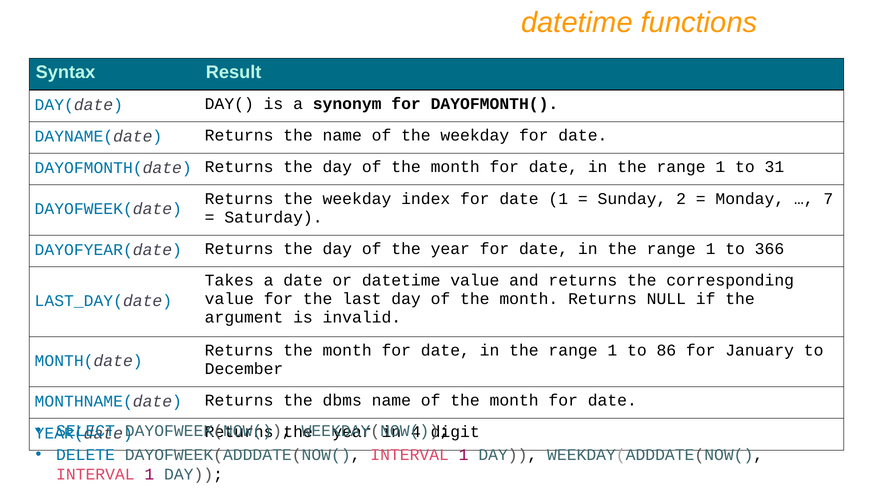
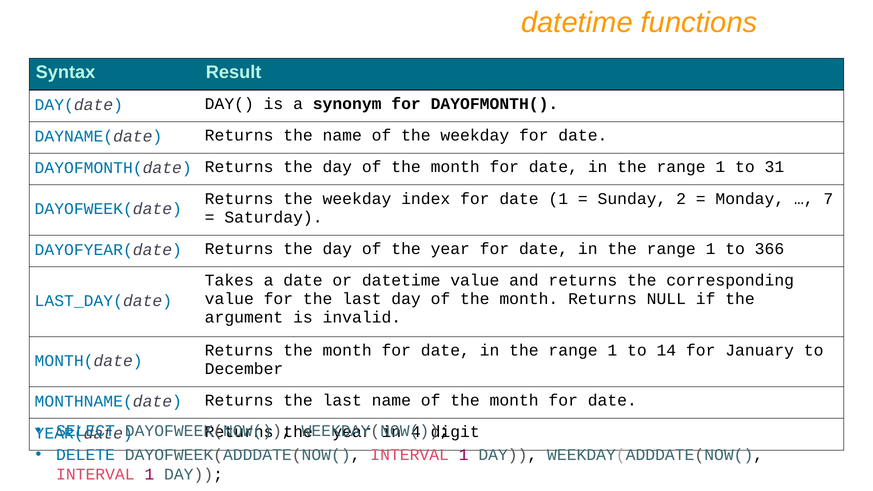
86: 86 -> 14 (666, 350)
Returns the dbms: dbms -> last (342, 400)
